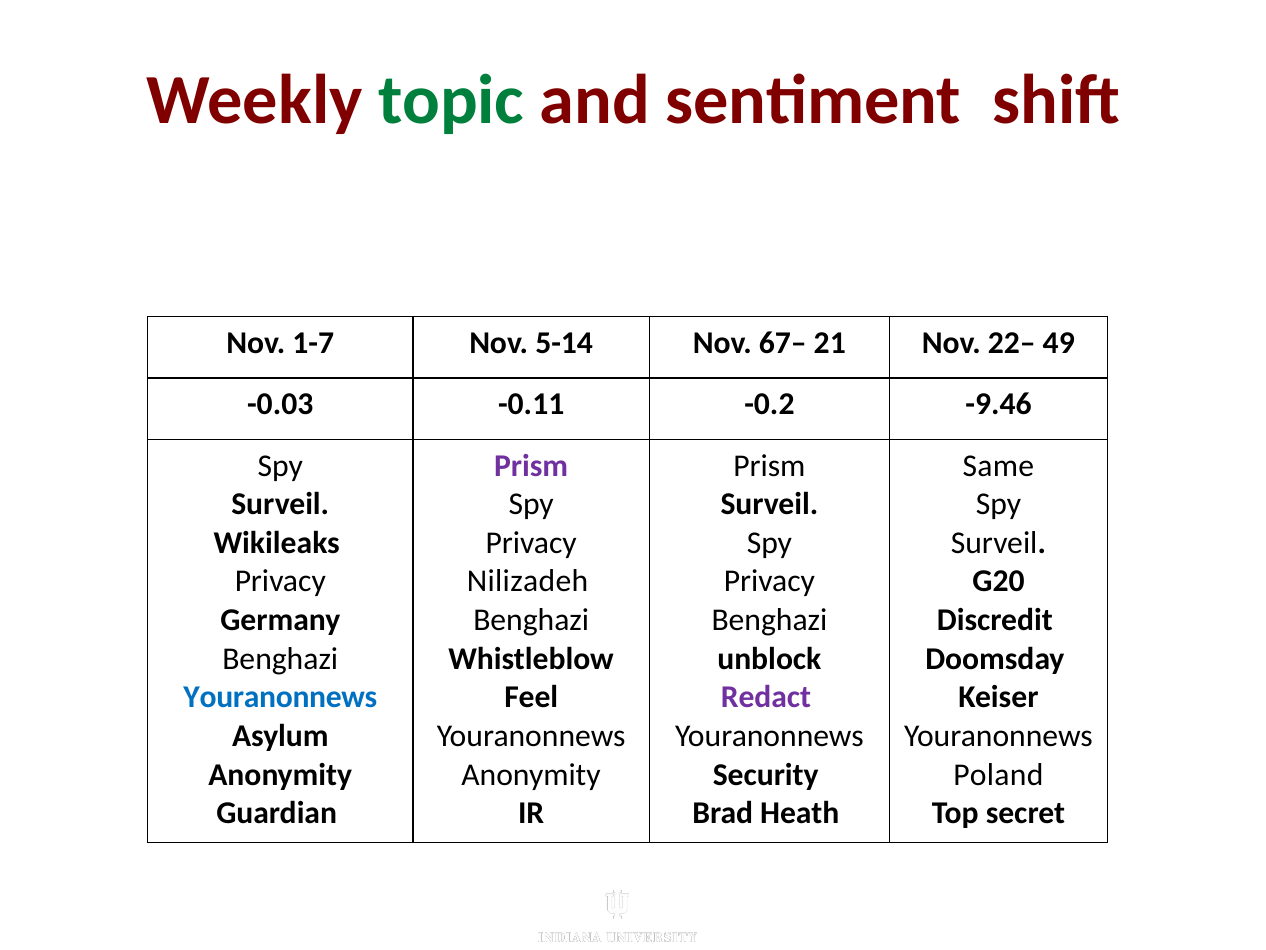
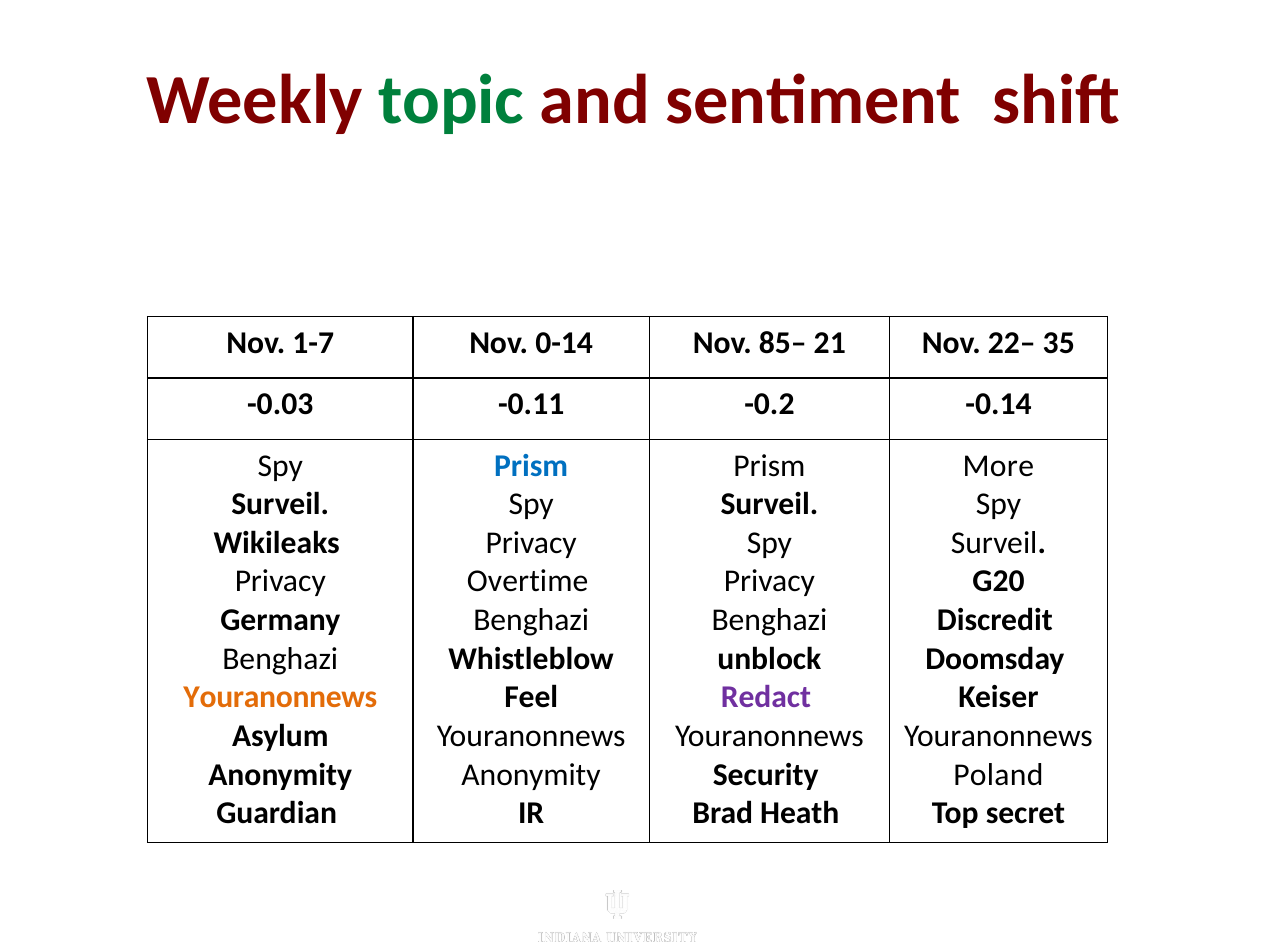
5-14: 5-14 -> 0-14 (564, 343)
67–: 67– -> 85– (783, 343)
49: 49 -> 35 (1059, 343)
-9.46: -9.46 -> -0.14 (999, 404)
Prism colour: purple -> blue (531, 465)
Same: Same -> More (998, 465)
Nilizadeh: Nilizadeh -> Overtime (528, 581)
Youranonnews colour: blue -> orange (280, 697)
